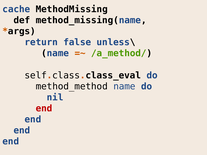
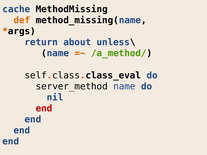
def colour: black -> orange (22, 20)
false: false -> about (77, 42)
method_method: method_method -> server_method (72, 86)
